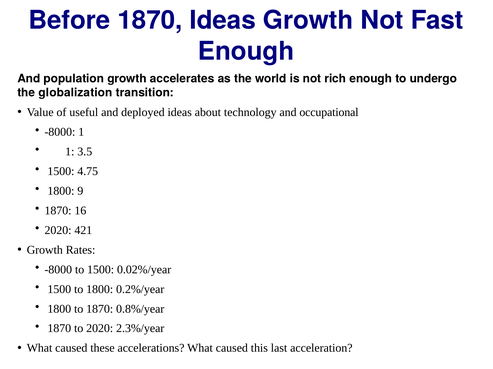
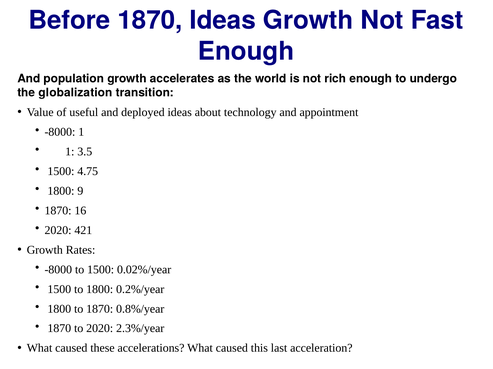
occupational: occupational -> appointment (329, 113)
